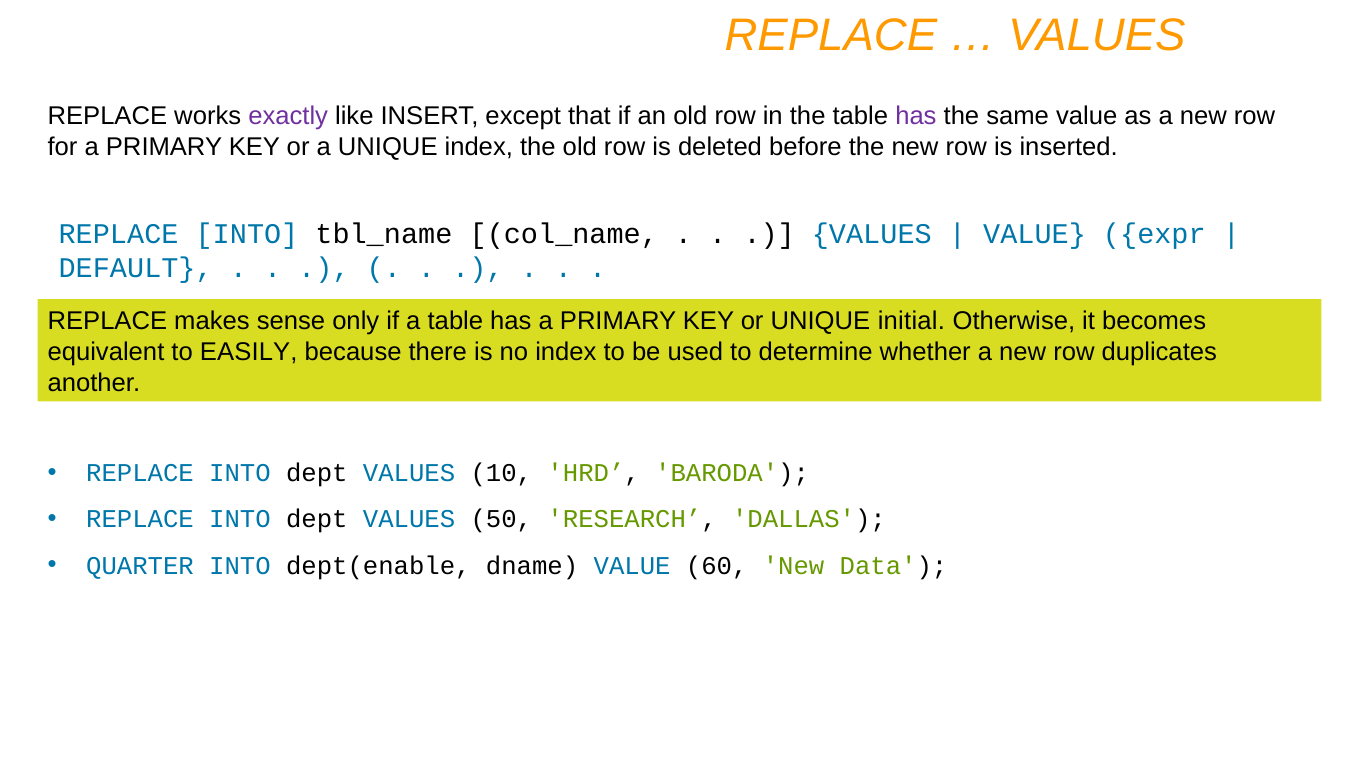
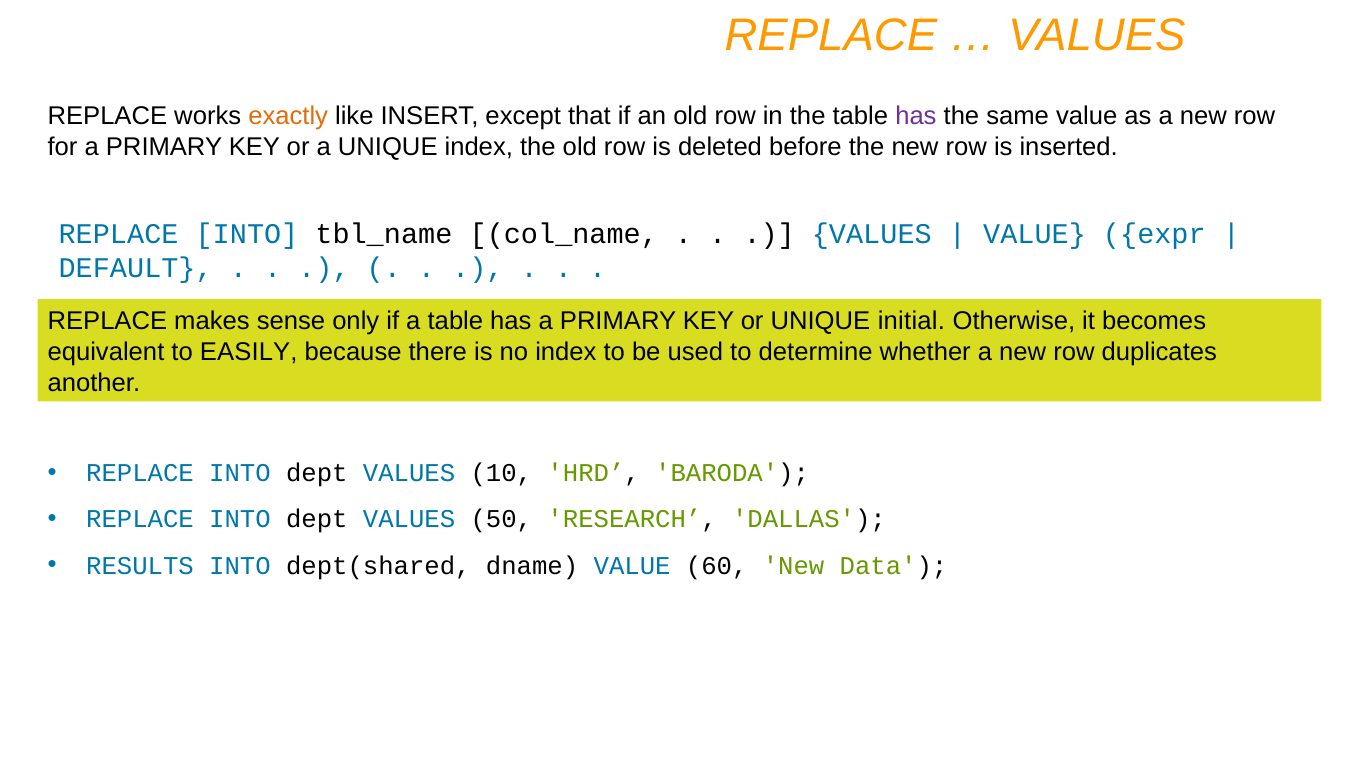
exactly colour: purple -> orange (288, 116)
QUARTER: QUARTER -> RESULTS (140, 566)
dept(enable: dept(enable -> dept(shared (378, 566)
